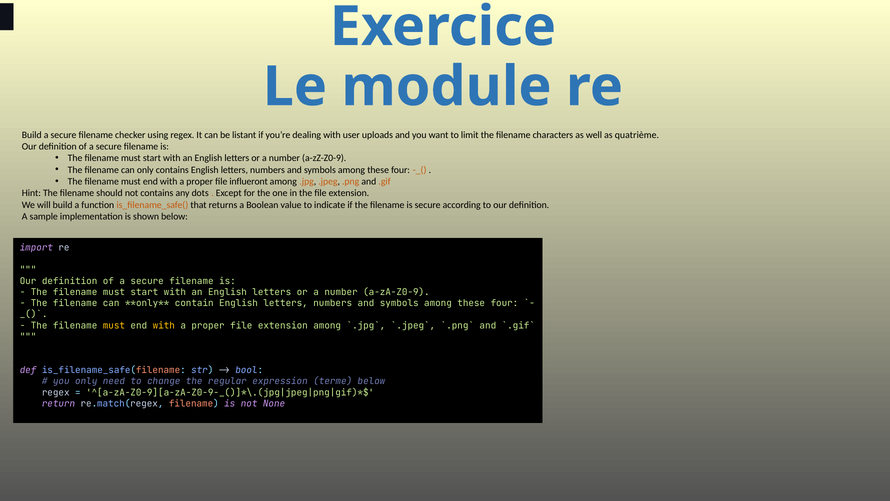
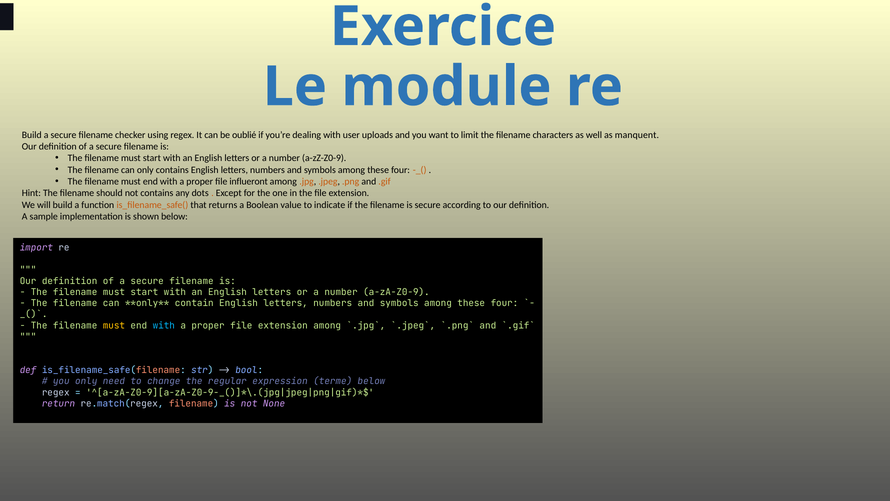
listant: listant -> oublié (244, 135)
quatrième: quatrième -> manquent (637, 135)
with colour: yellow -> light blue (164, 325)
